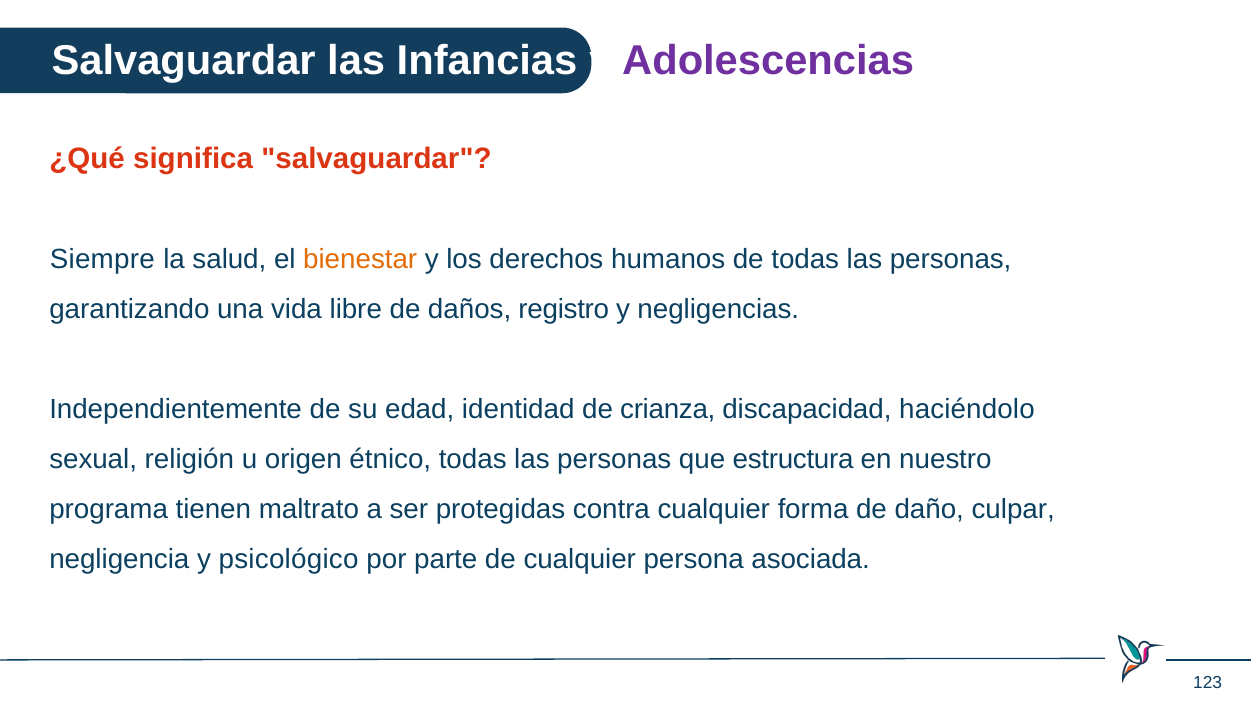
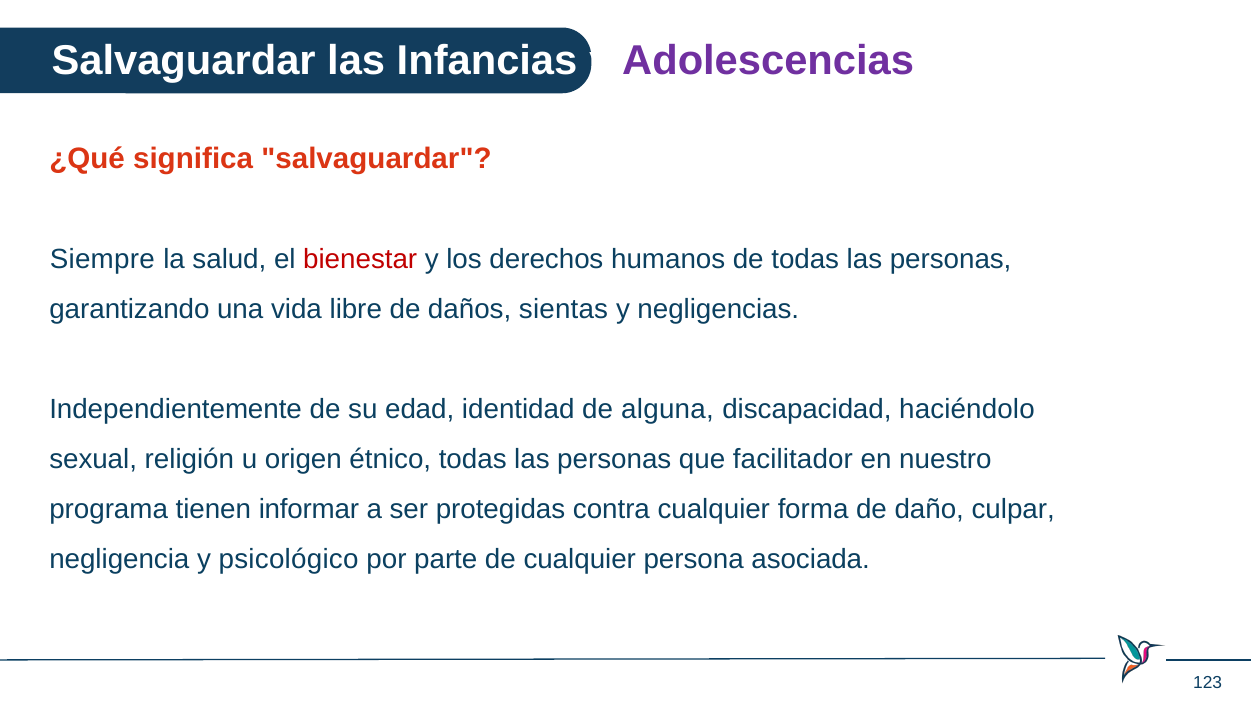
bienestar colour: orange -> red (360, 260)
registro: registro -> sientas (564, 310)
crianza: crianza -> alguna (668, 410)
estructura: estructura -> facilitador (793, 460)
maltrato: maltrato -> informar (309, 510)
